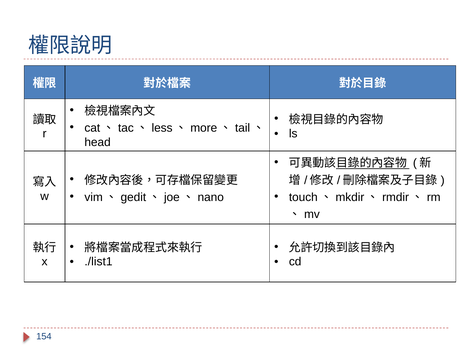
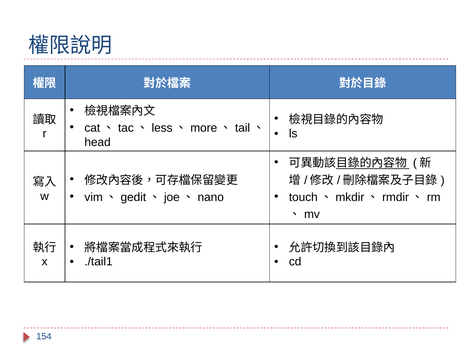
./list1: ./list1 -> ./tail1 (99, 262)
